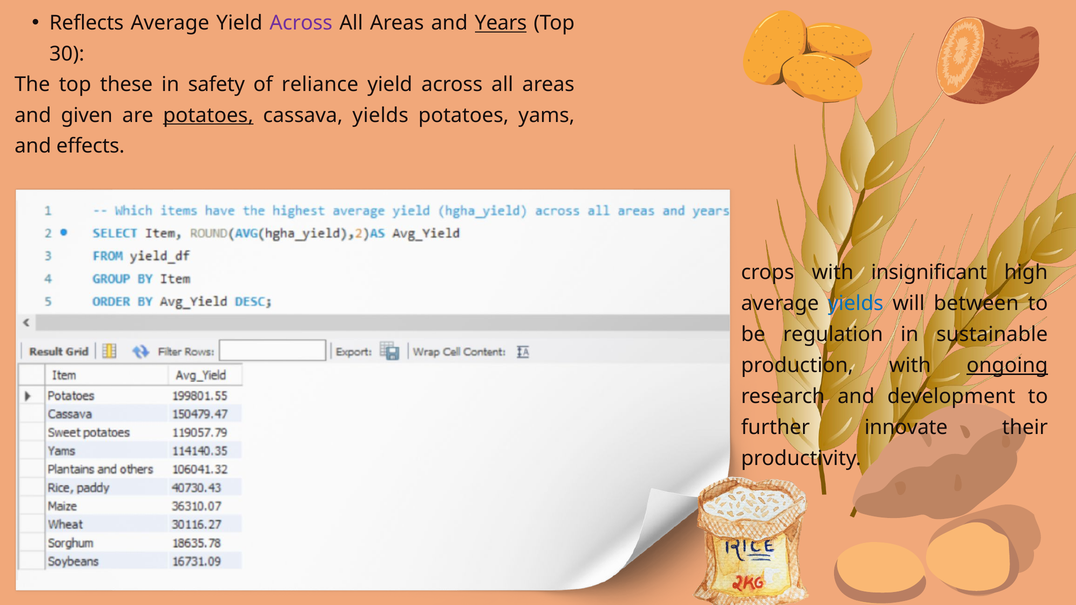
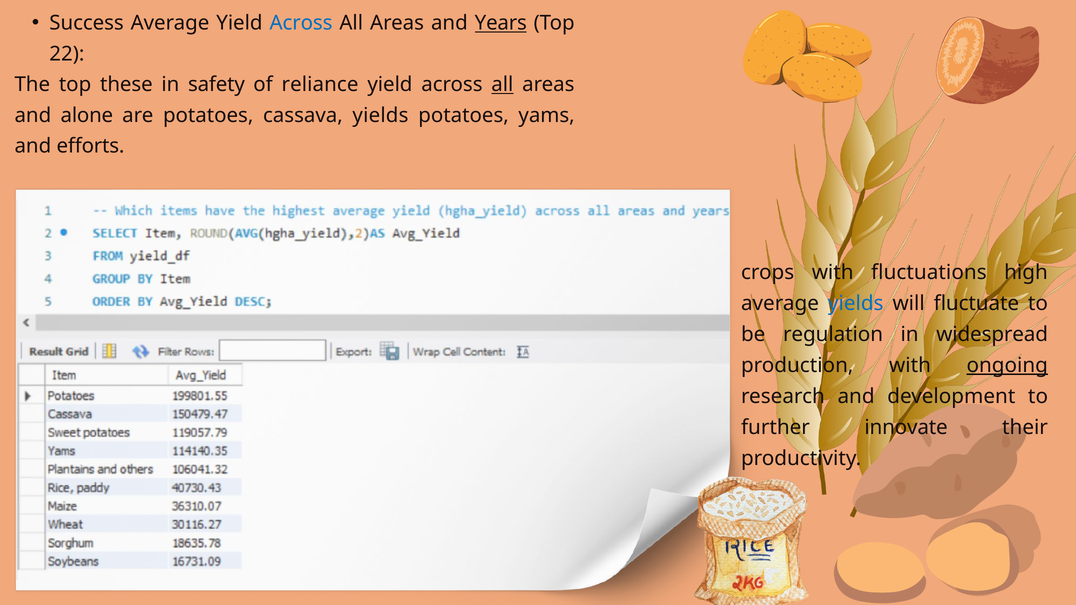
Reflects: Reflects -> Success (87, 23)
Across colour: purple -> blue (301, 23)
30: 30 -> 22 (67, 54)
all underline: none -> present (502, 85)
given: given -> alone (87, 115)
potatoes underline: present -> none (208, 115)
effects: effects -> efforts (90, 146)
insignificant: insignificant -> fluctuations (929, 272)
between: between -> fluctuate (976, 303)
sustainable: sustainable -> widespread (992, 335)
